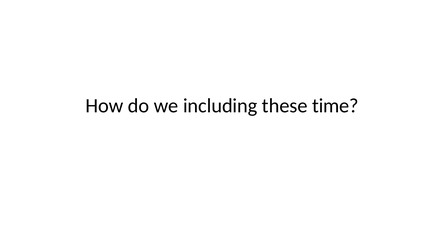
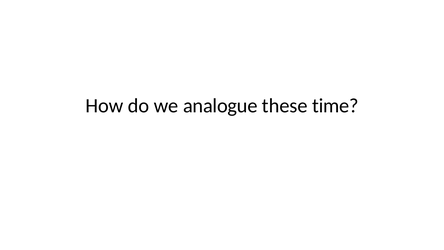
including: including -> analogue (220, 106)
